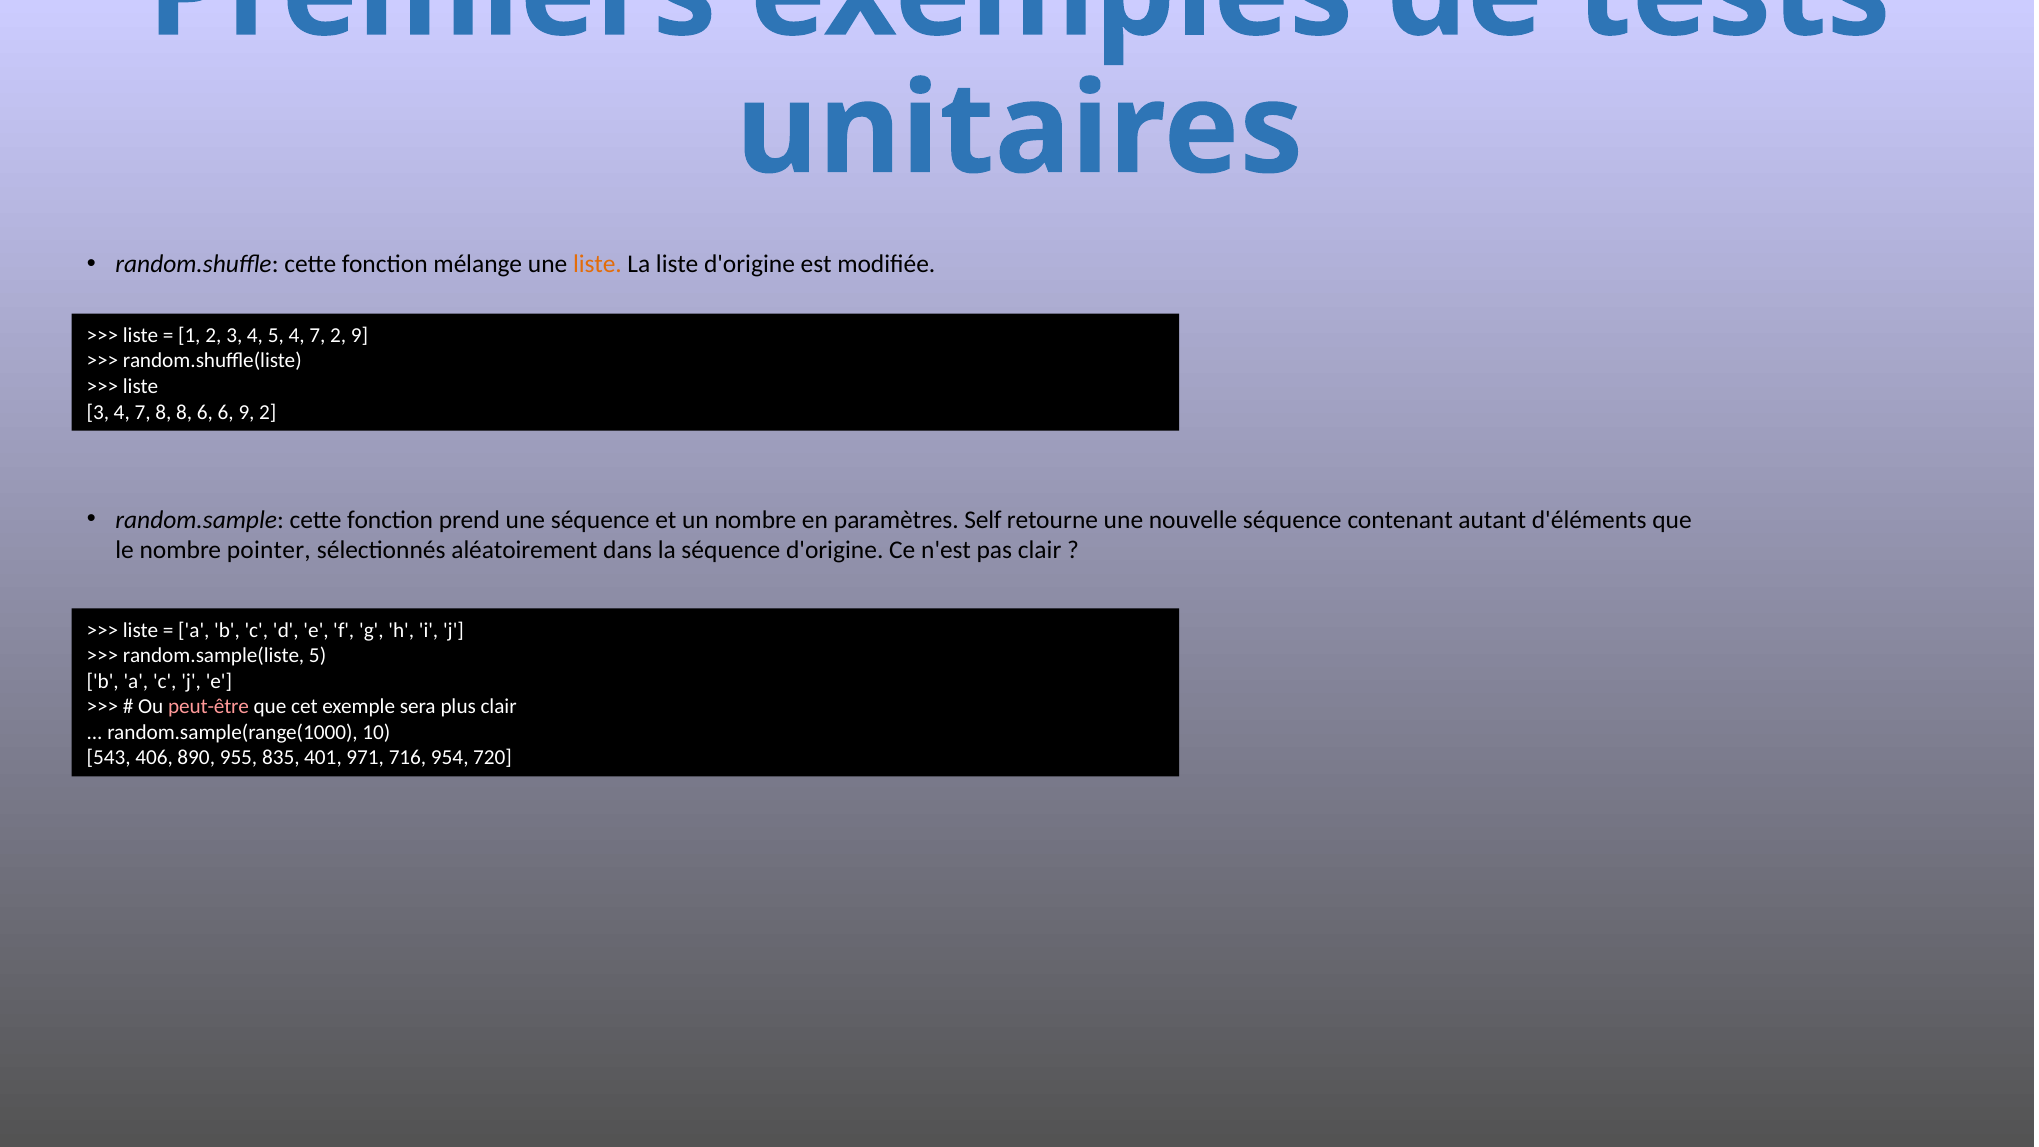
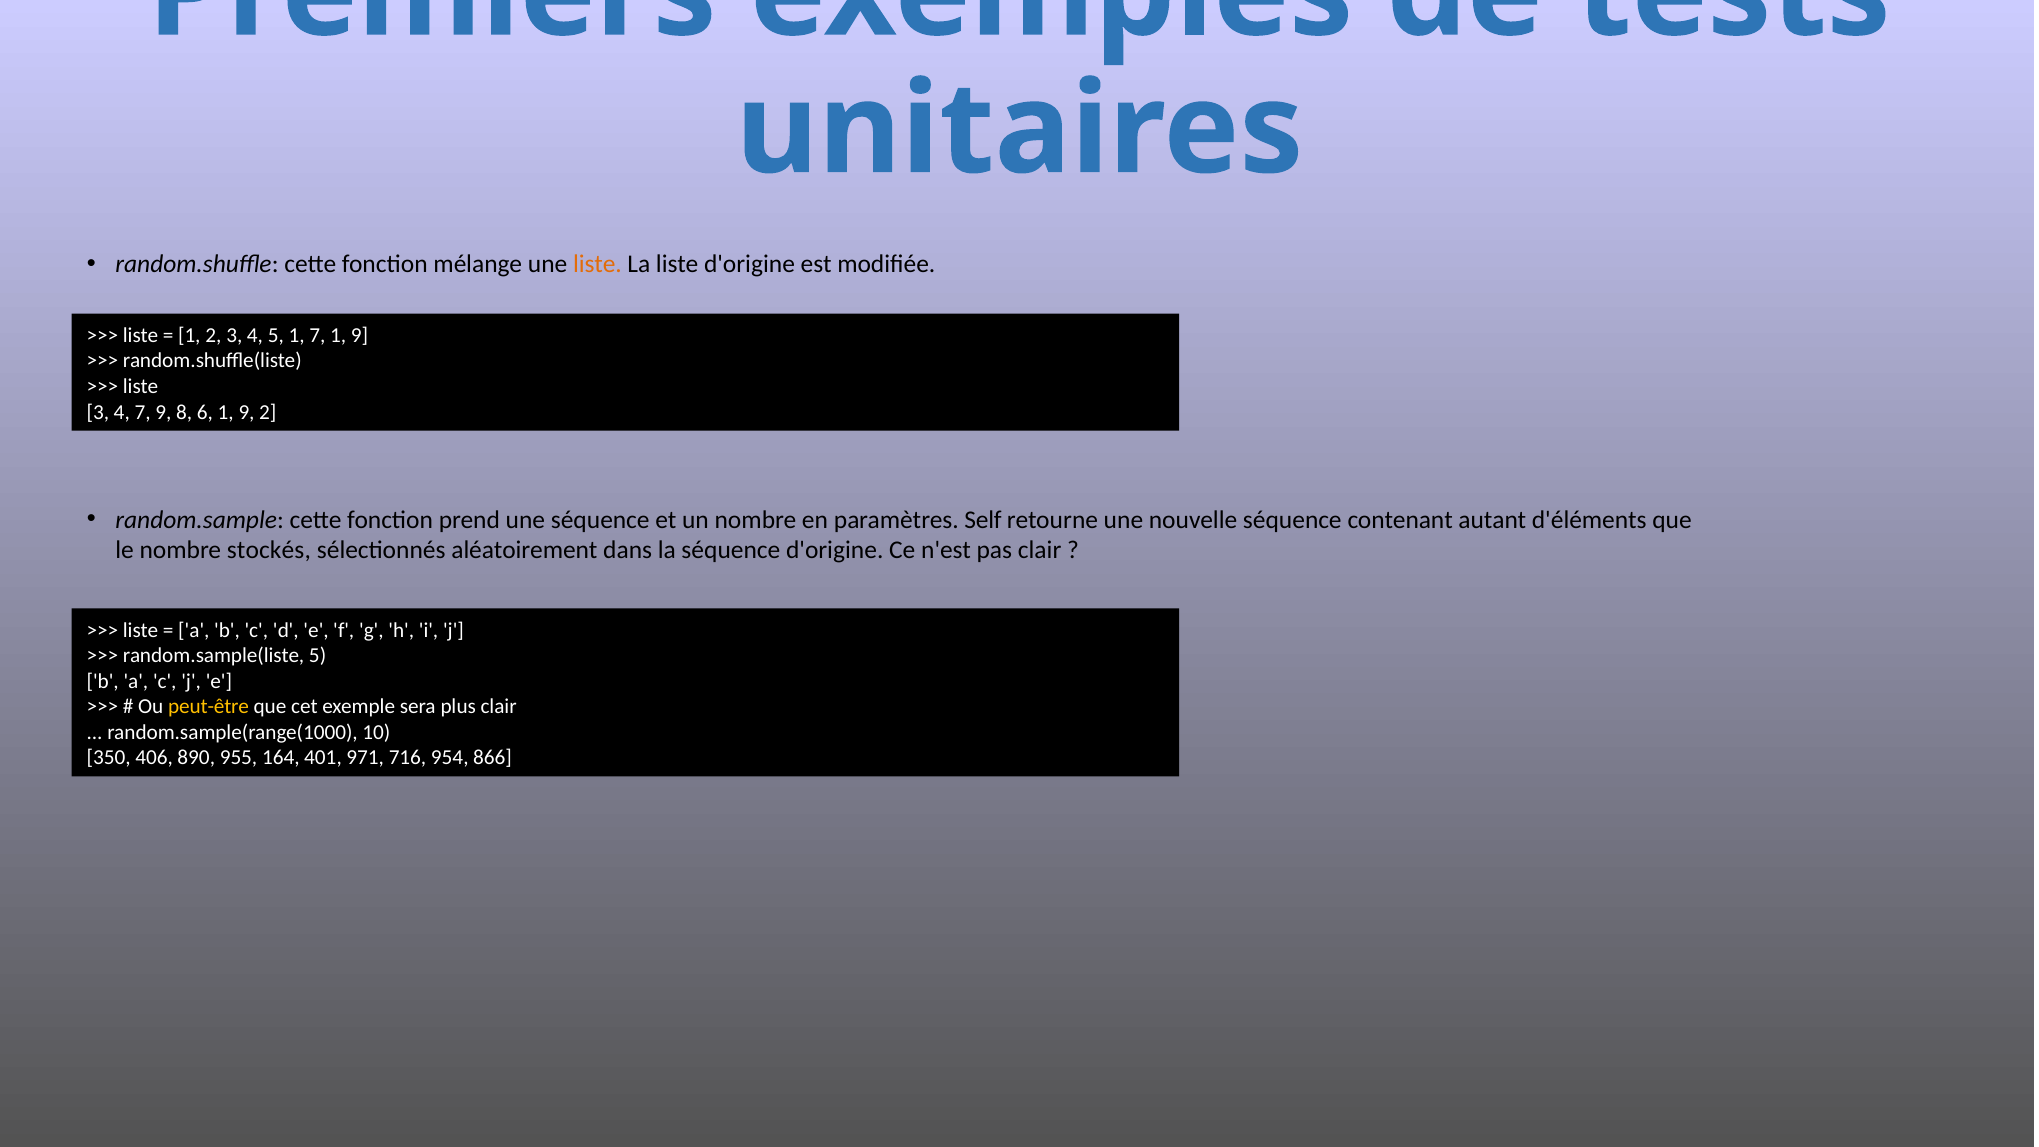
5 4: 4 -> 1 (297, 335)
7 2: 2 -> 1 (338, 335)
7 8: 8 -> 9 (163, 412)
6 6: 6 -> 1 (226, 412)
pointer: pointer -> stockés (269, 550)
peut-être colour: pink -> yellow (209, 707)
543: 543 -> 350 (109, 758)
835: 835 -> 164 (281, 758)
720: 720 -> 866 (493, 758)
